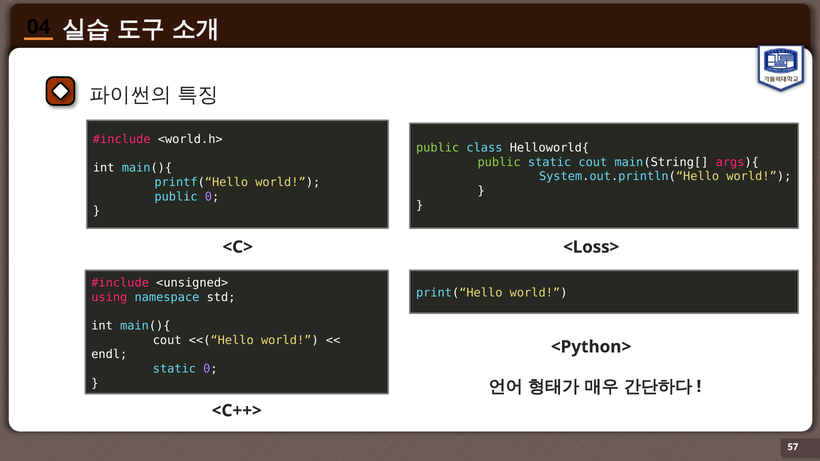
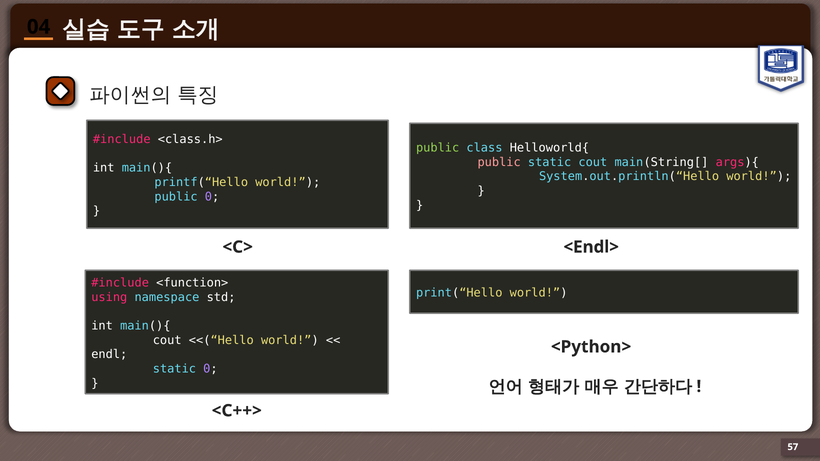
<world.h>: <world.h> -> <class.h> (190, 139)
public colour: light green -> pink (499, 162)
<Loss>: <Loss> -> <Endl> (591, 247)
<unsigned>: <unsigned> -> <function> (192, 283)
